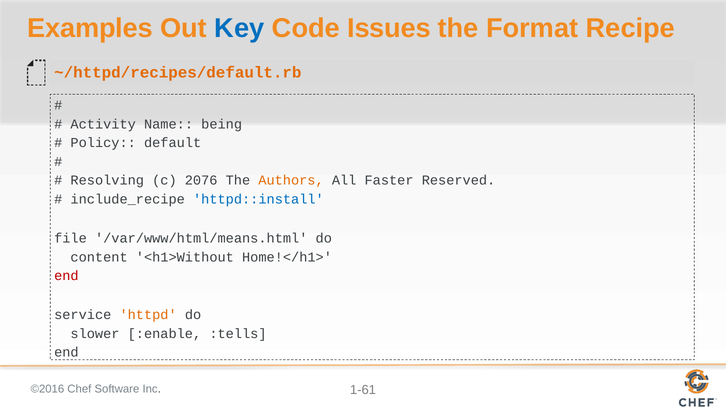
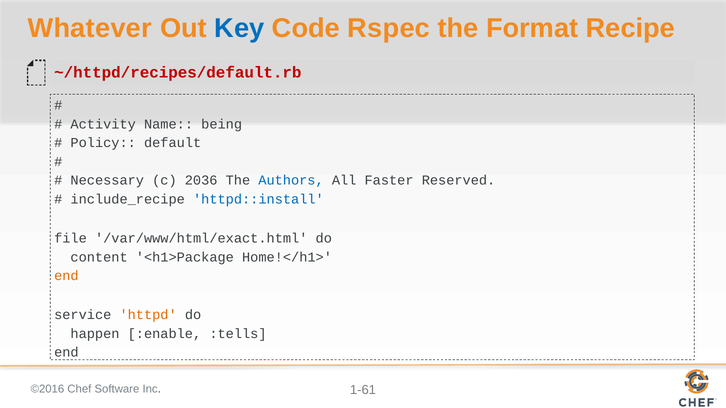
Examples: Examples -> Whatever (90, 28)
Issues: Issues -> Rspec (389, 28)
~/httpd/recipes/default.rb colour: orange -> red (178, 72)
Resolving: Resolving -> Necessary (107, 181)
2076: 2076 -> 2036 (201, 181)
Authors colour: orange -> blue (291, 181)
/var/www/html/means.html: /var/www/html/means.html -> /var/www/html/exact.html (201, 239)
<h1>Without: <h1>Without -> <h1>Package (185, 257)
end colour: red -> orange (66, 276)
slower: slower -> happen (95, 334)
